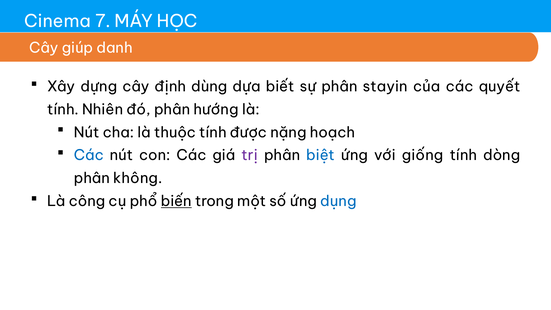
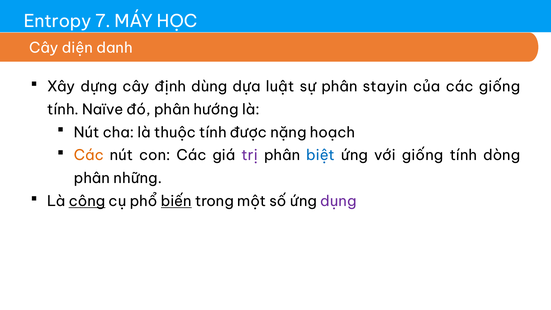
Cinema: Cinema -> Entropy (58, 21)
giúp: giúp -> diện (77, 48)
biết: biết -> luật (280, 87)
các quyết: quyết -> giống (500, 87)
Nhiên: Nhiên -> Naïve (103, 110)
Các colour: blue -> orange (89, 155)
không: không -> những (138, 178)
công underline: none -> present (87, 201)
dụng colour: blue -> purple (338, 201)
